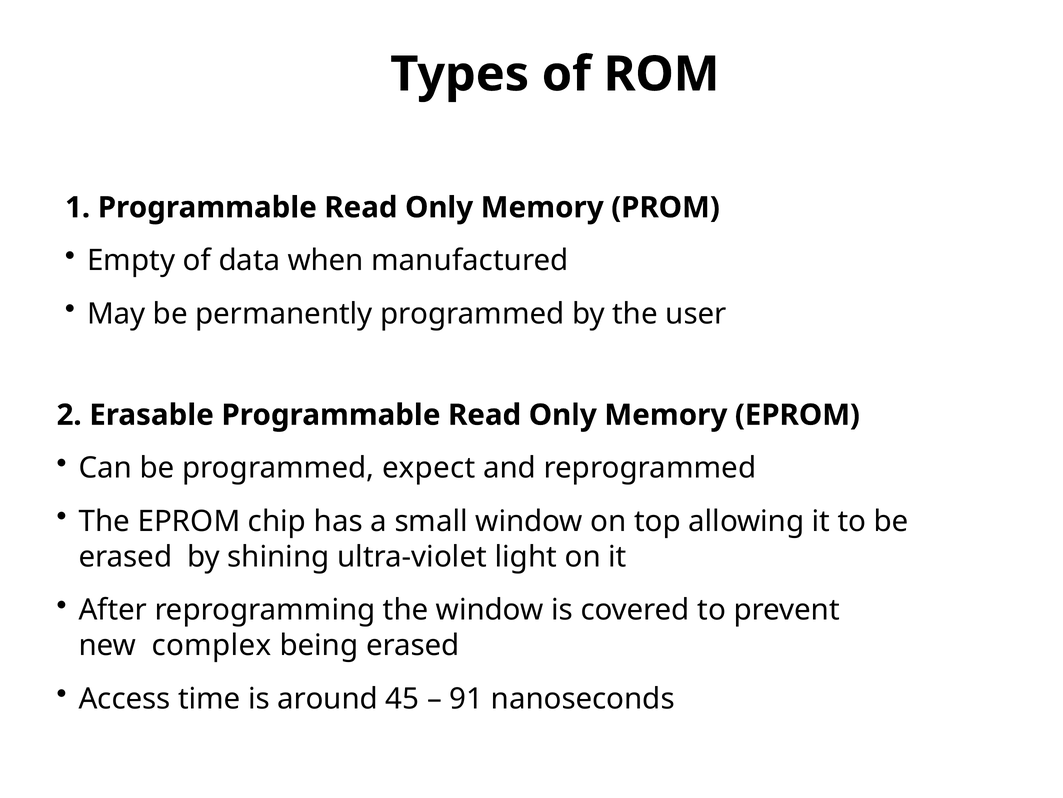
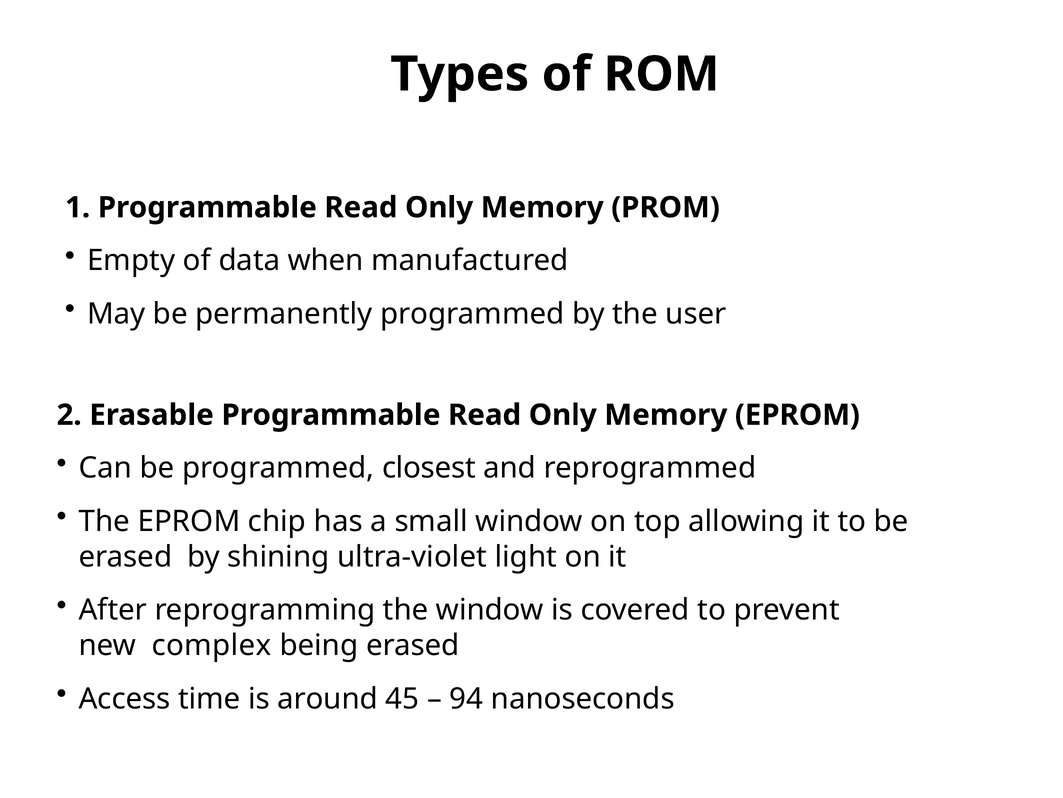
expect: expect -> closest (429, 468)
91: 91 -> 94 (466, 698)
